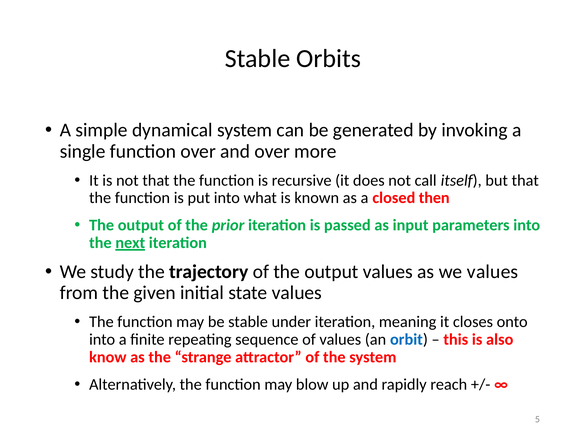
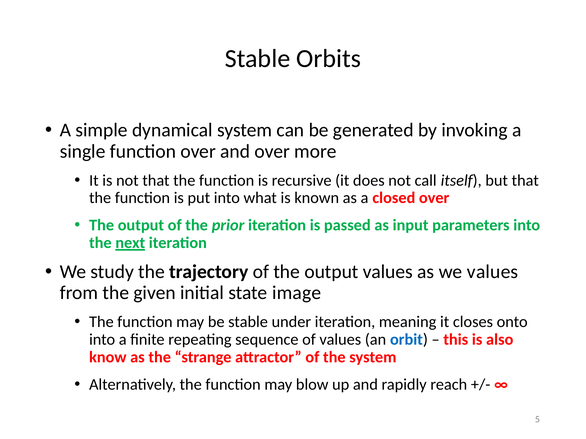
closed then: then -> over (434, 198)
state values: values -> image (297, 293)
